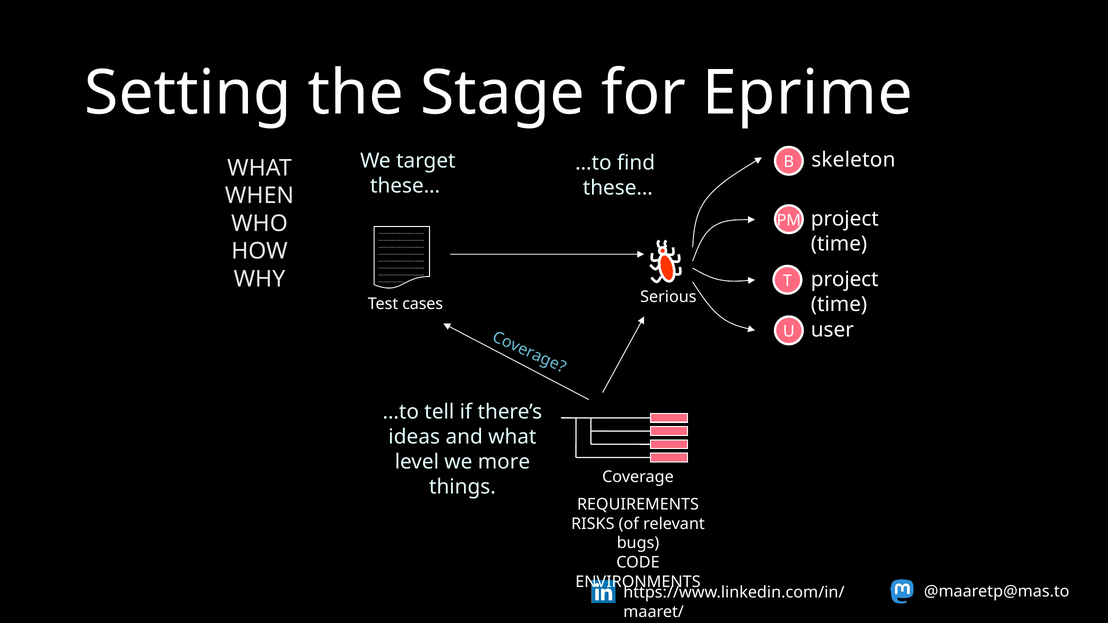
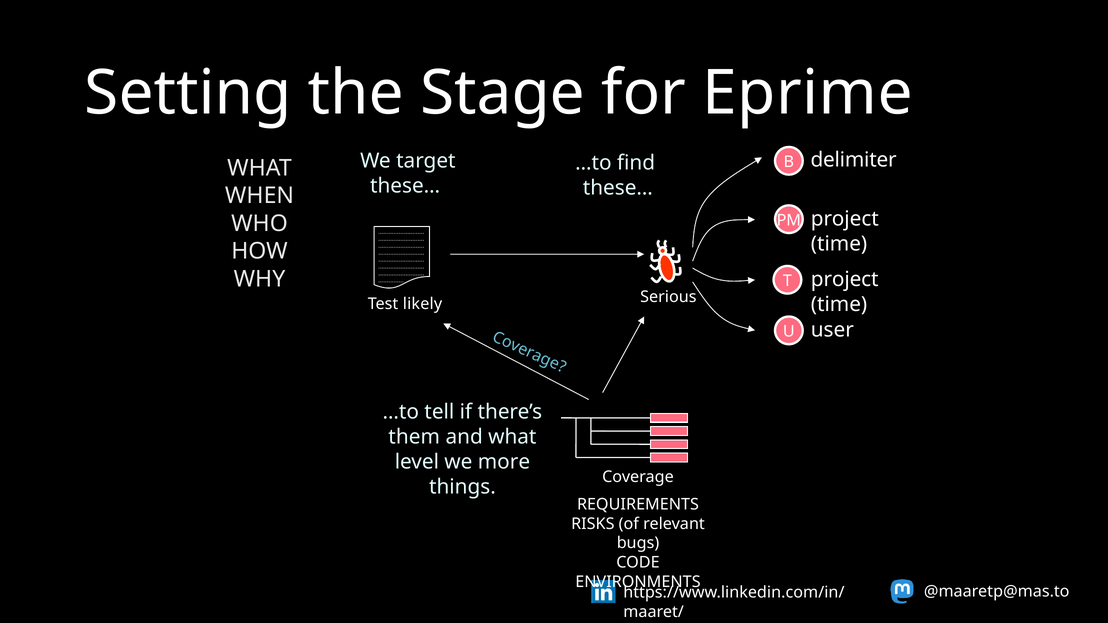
skeleton: skeleton -> delimiter (854, 160)
cases: cases -> likely (422, 304)
ideas: ideas -> them (414, 437)
